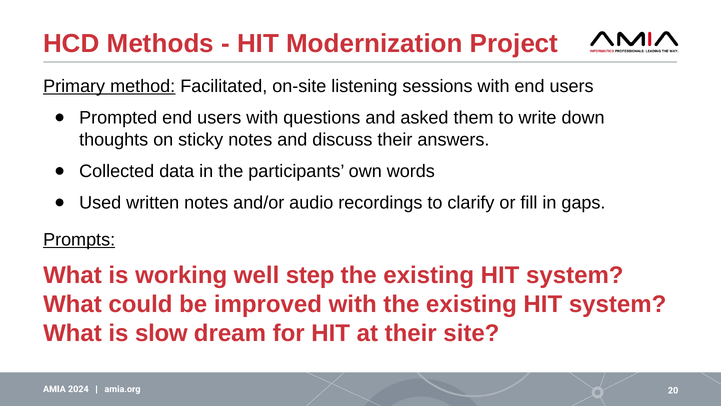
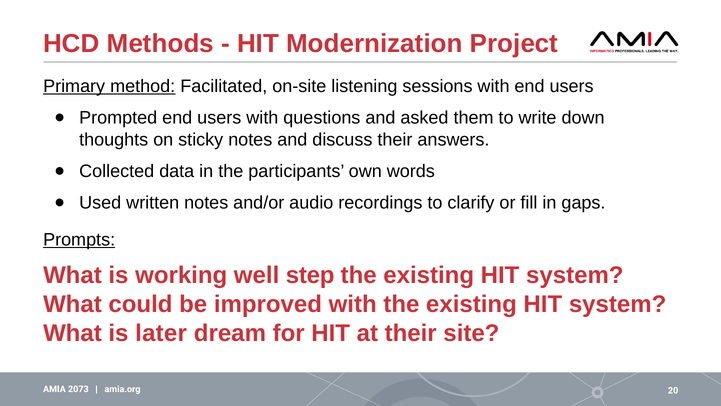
slow: slow -> later (161, 333)
2024: 2024 -> 2073 (78, 389)
